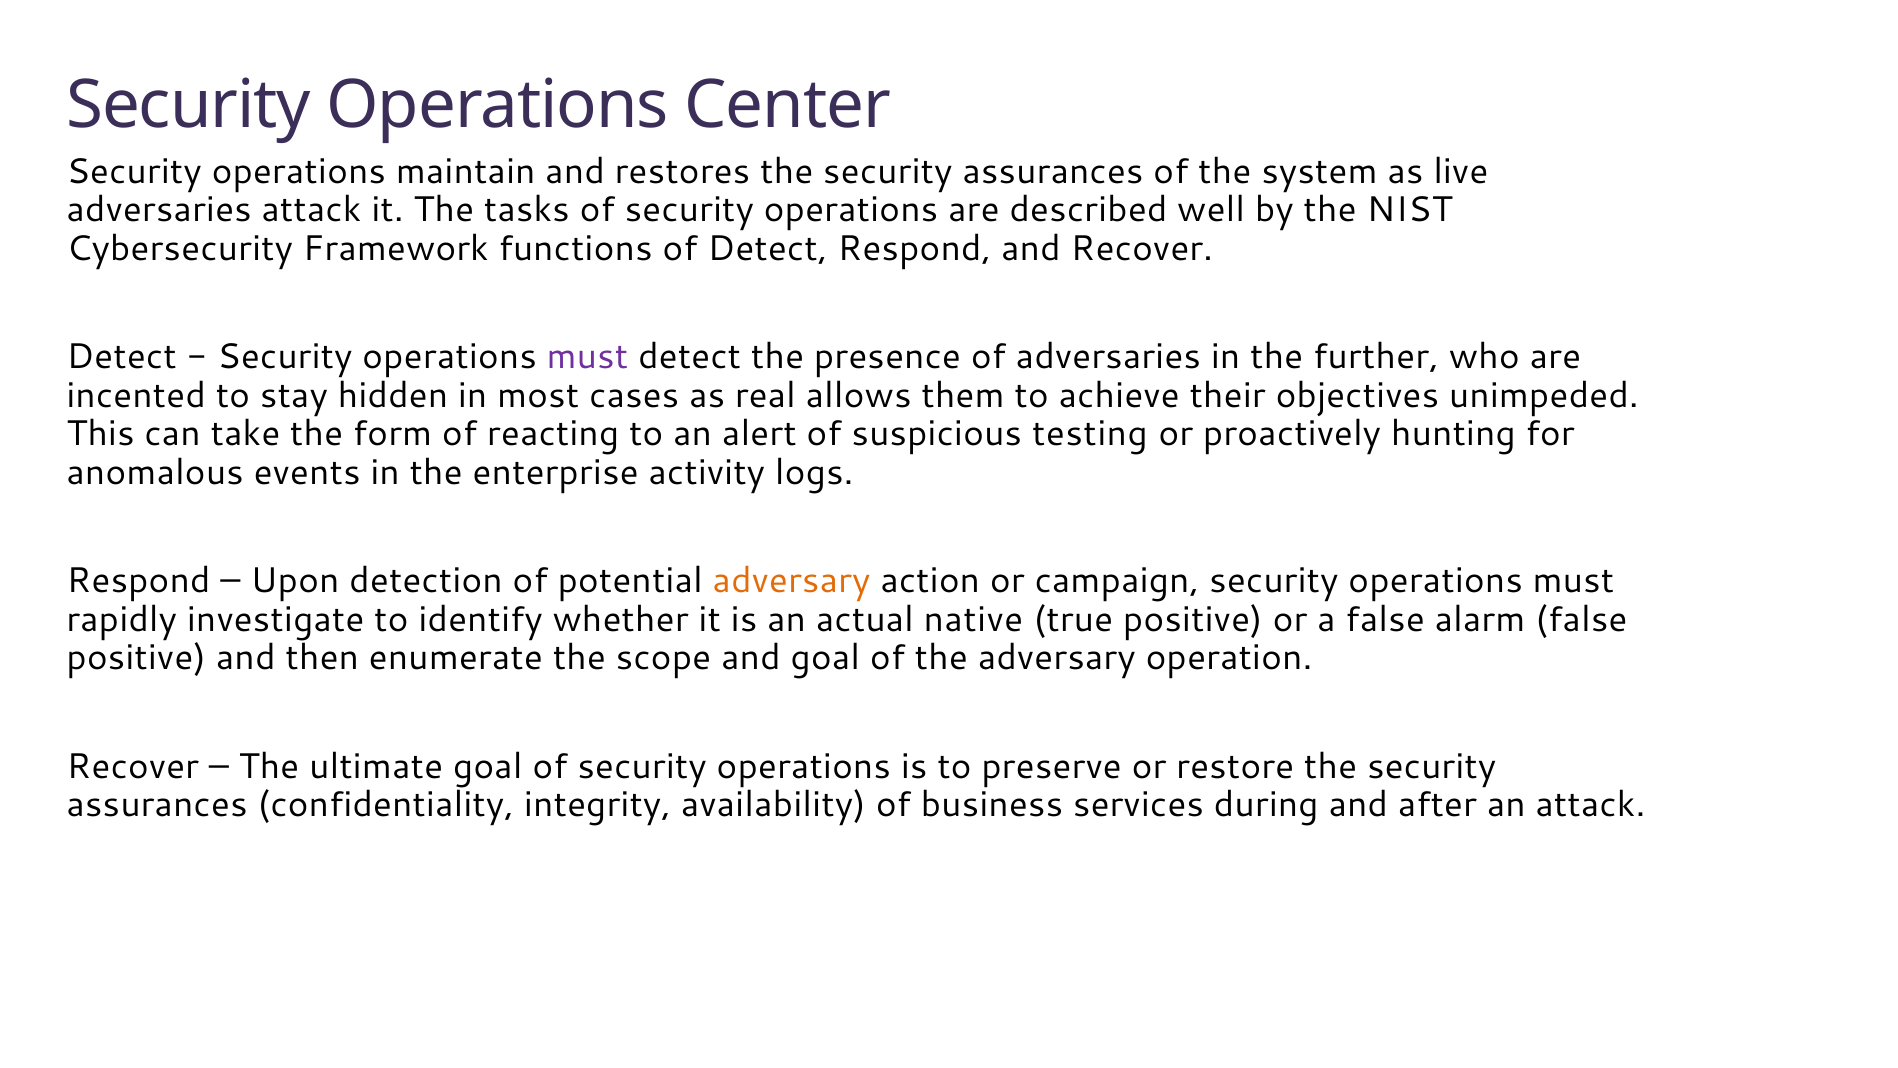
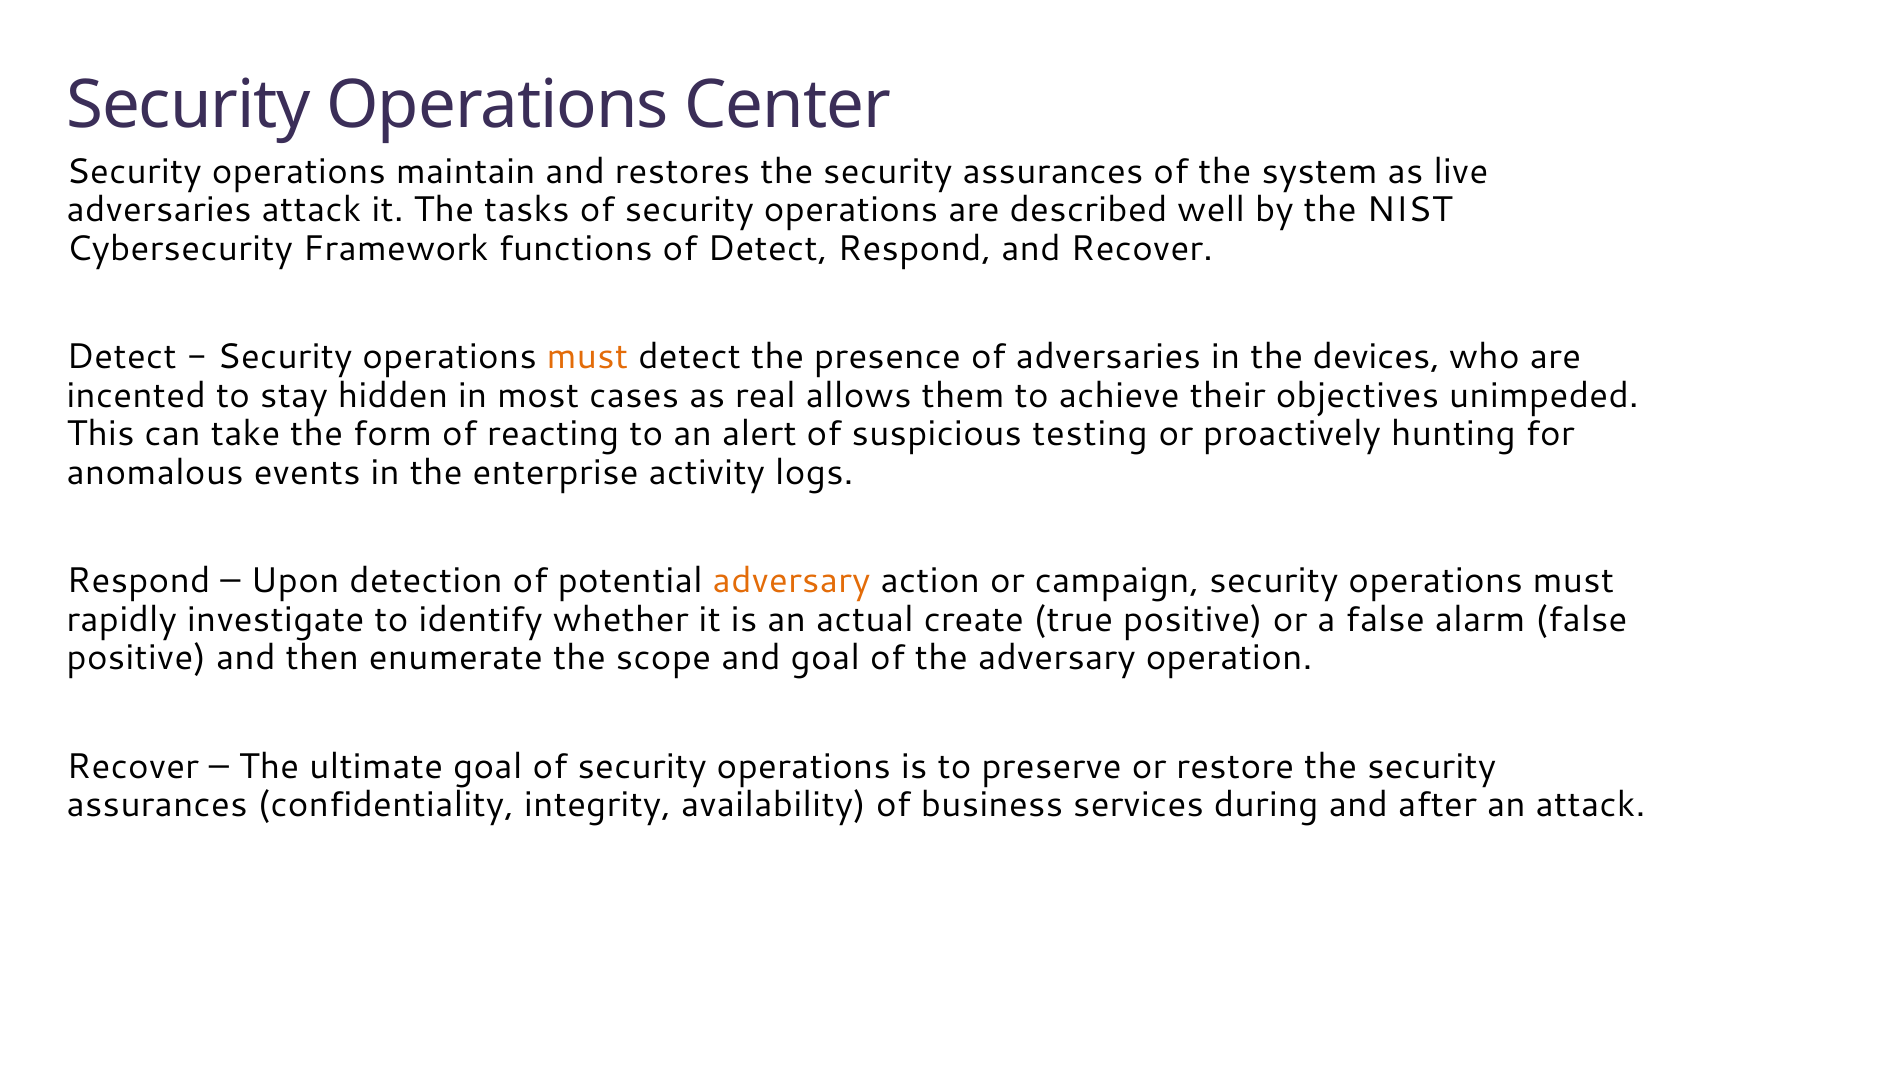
must colour: purple -> orange (587, 357)
further: further -> devices (1376, 357)
native: native -> create (974, 619)
